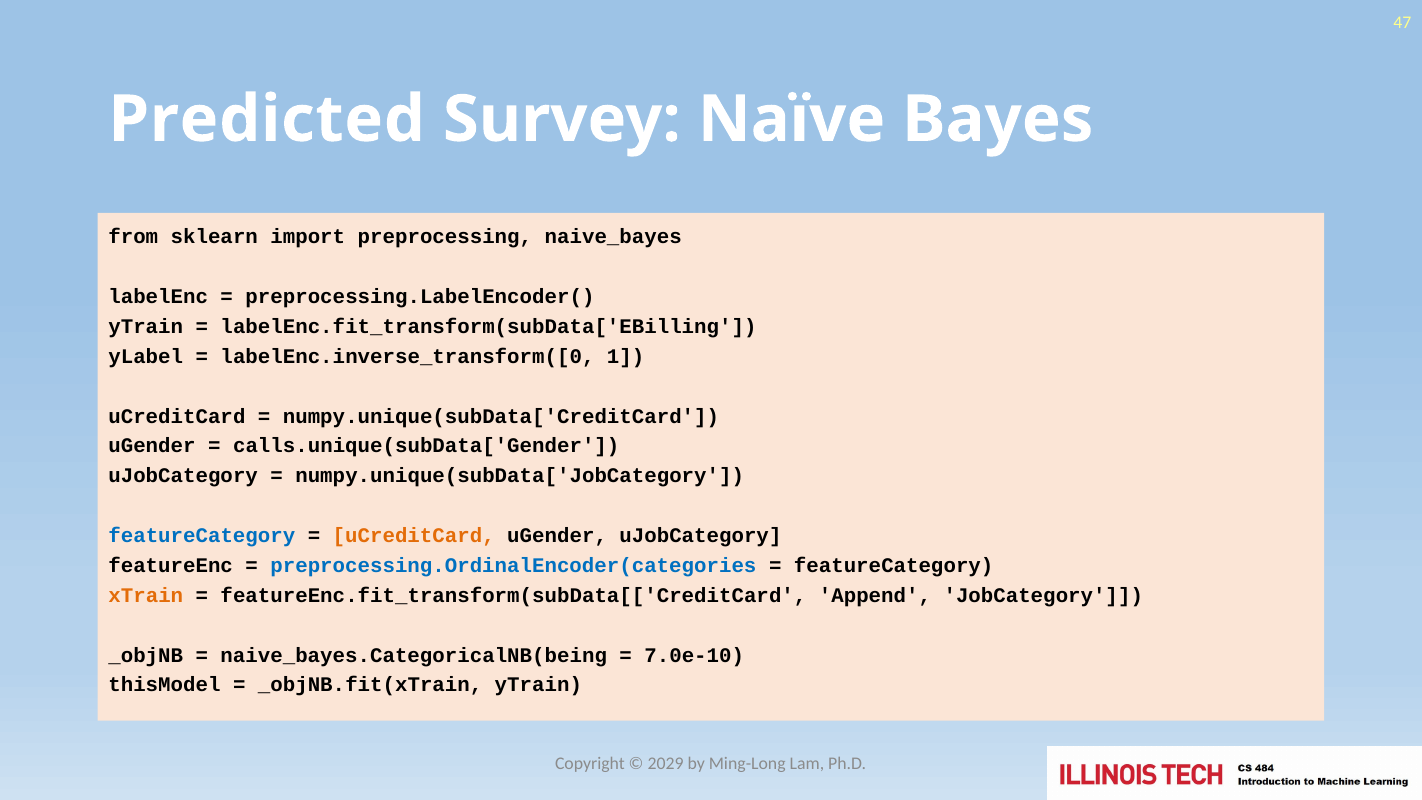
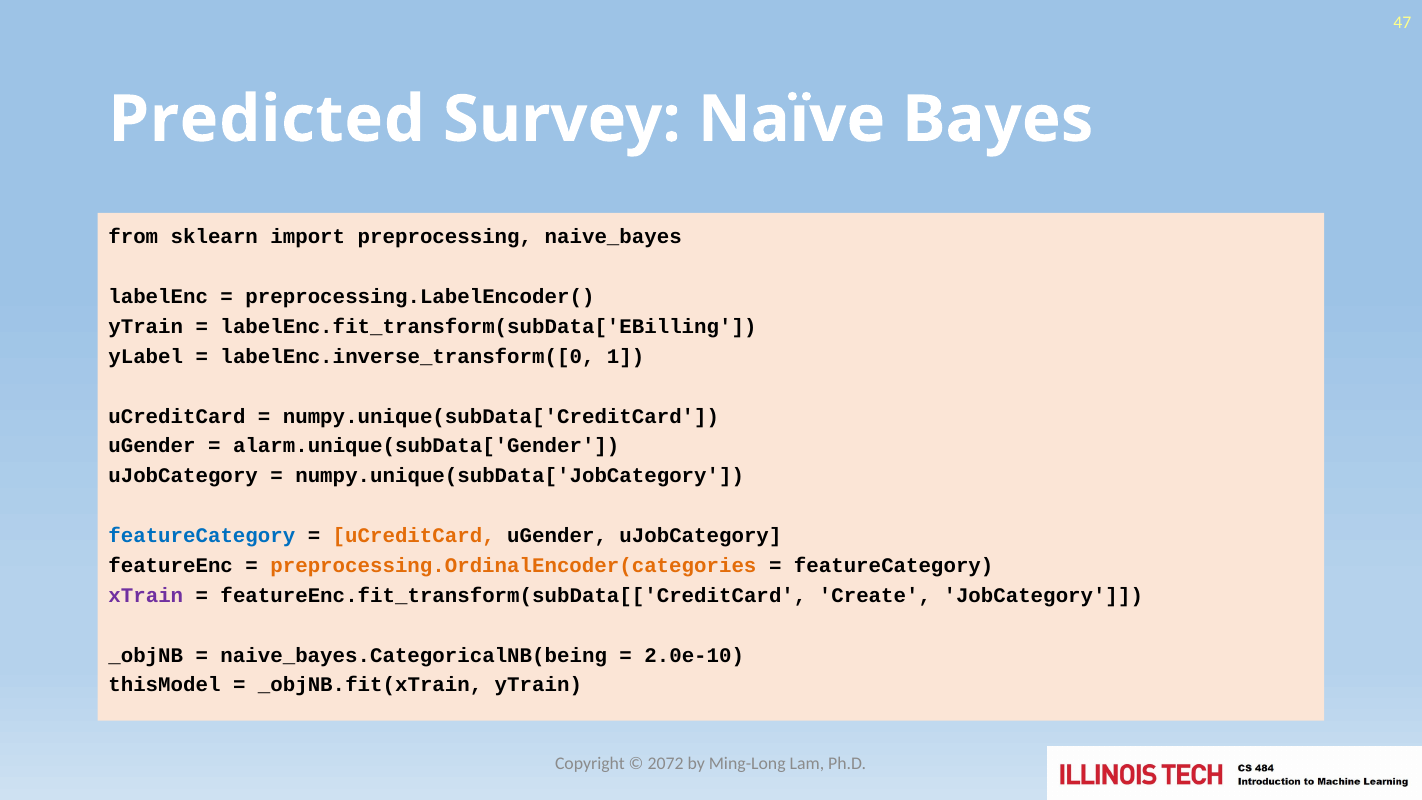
calls.unique(subData['Gender: calls.unique(subData['Gender -> alarm.unique(subData['Gender (426, 446)
preprocessing.OrdinalEncoder(categories colour: blue -> orange (513, 565)
xTrain colour: orange -> purple (146, 595)
Append: Append -> Create (875, 595)
7.0e-10: 7.0e-10 -> 2.0e-10 (694, 655)
2029: 2029 -> 2072 (666, 764)
